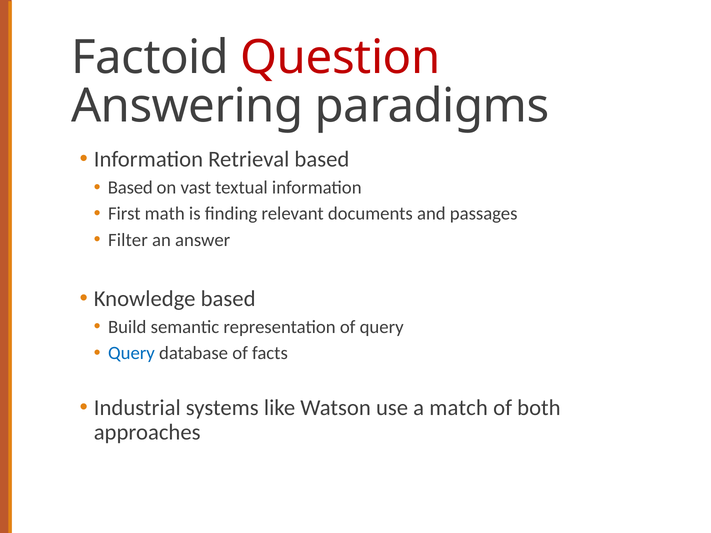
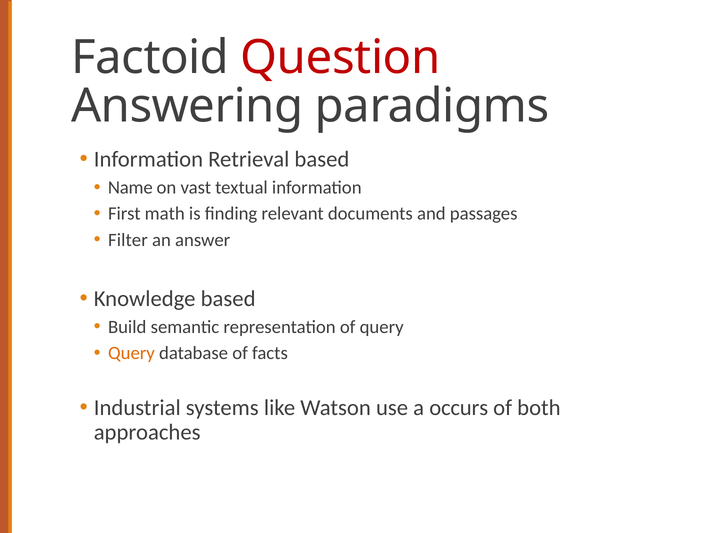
Based: Based -> Name (130, 188)
Query colour: blue -> orange (131, 353)
match: match -> occurs (459, 408)
